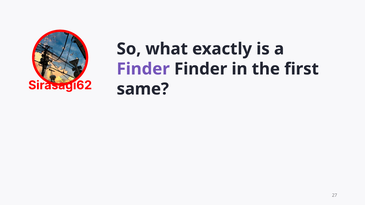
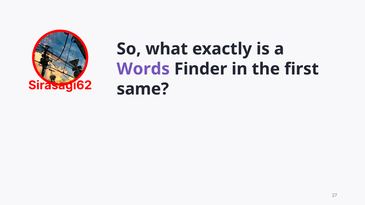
Finder: Finder -> Words (143, 69)
